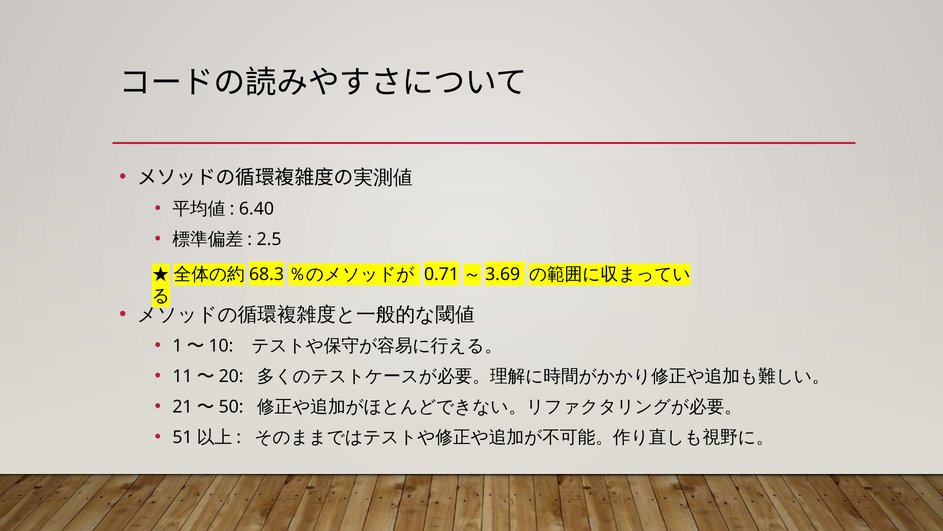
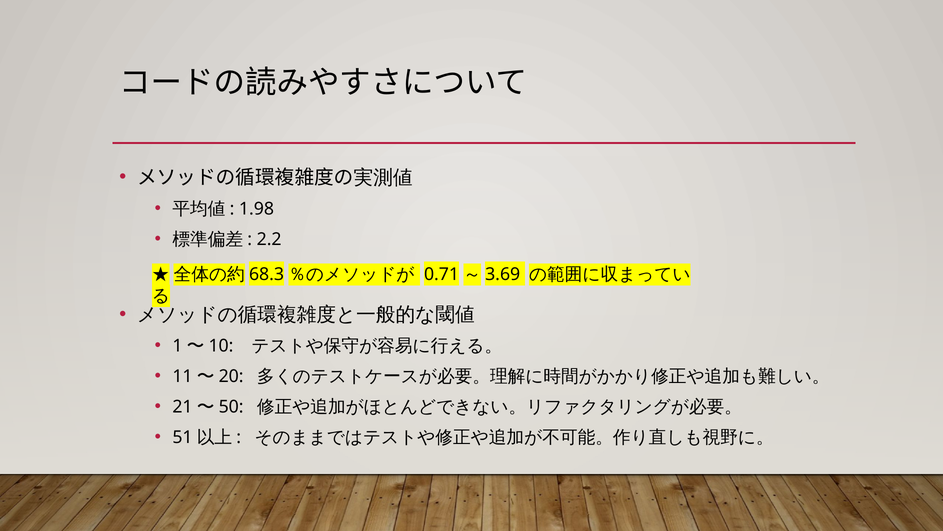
6.40: 6.40 -> 1.98 (256, 209)
2.5: 2.5 -> 2.2 (269, 239)
